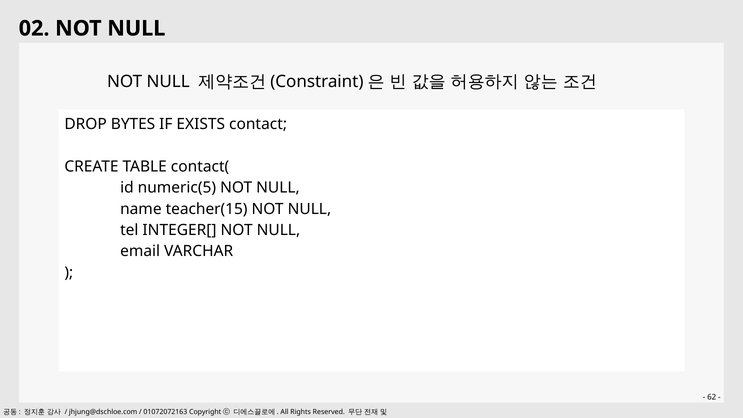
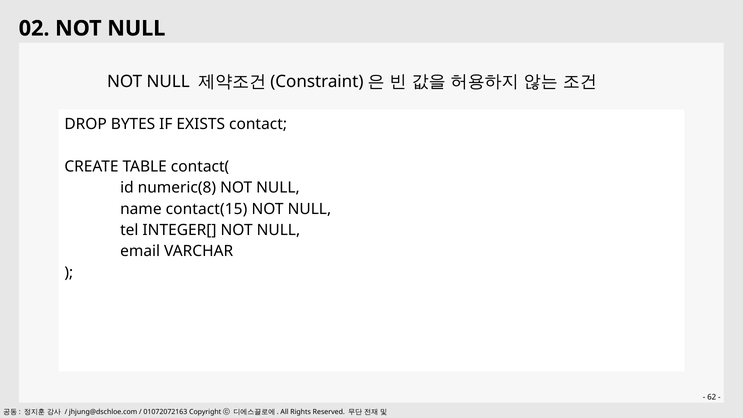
numeric(5: numeric(5 -> numeric(8 (177, 188)
teacher(15: teacher(15 -> contact(15 (207, 209)
